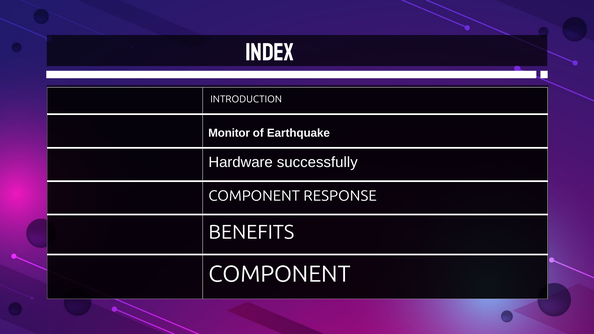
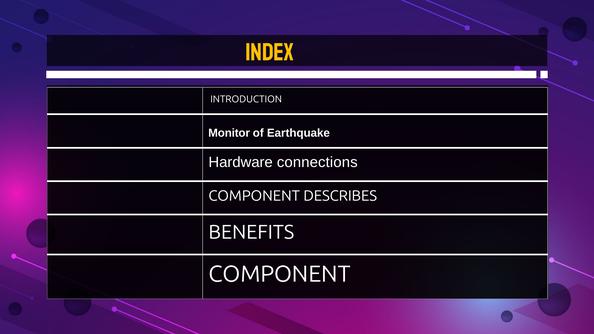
INDEX colour: white -> yellow (270, 52)
successfully: successfully -> connections (317, 162)
RESPONSE: RESPONSE -> DESCRIBES (340, 196)
